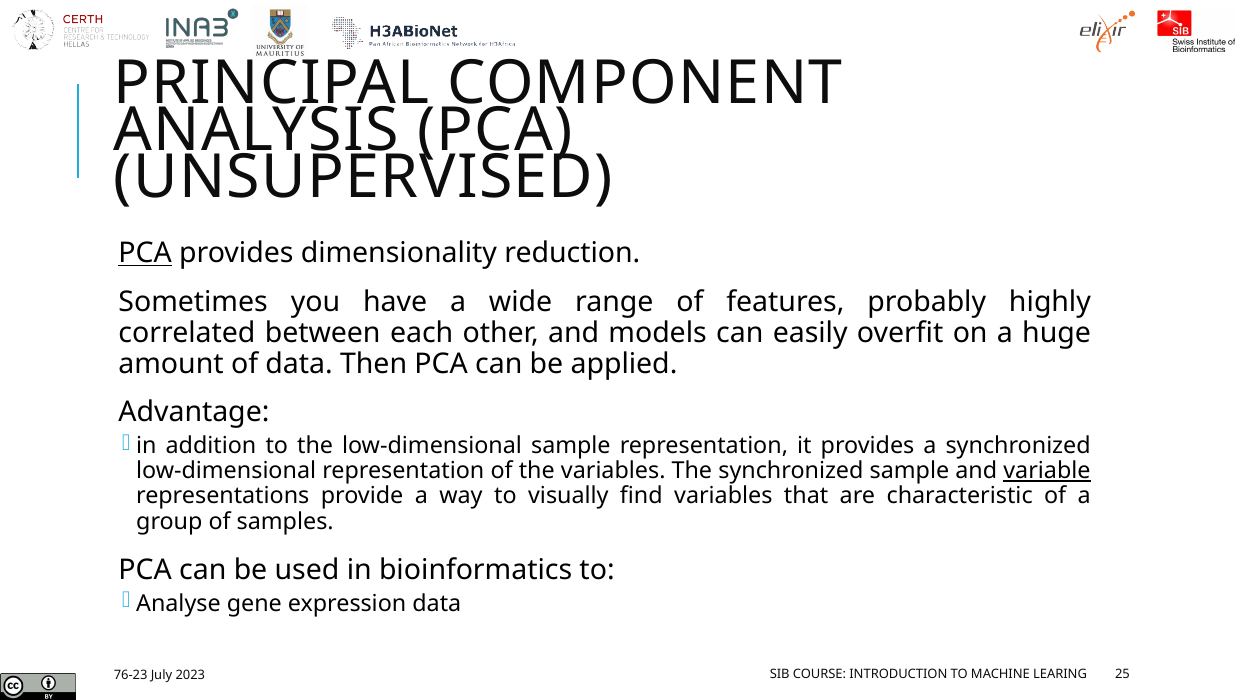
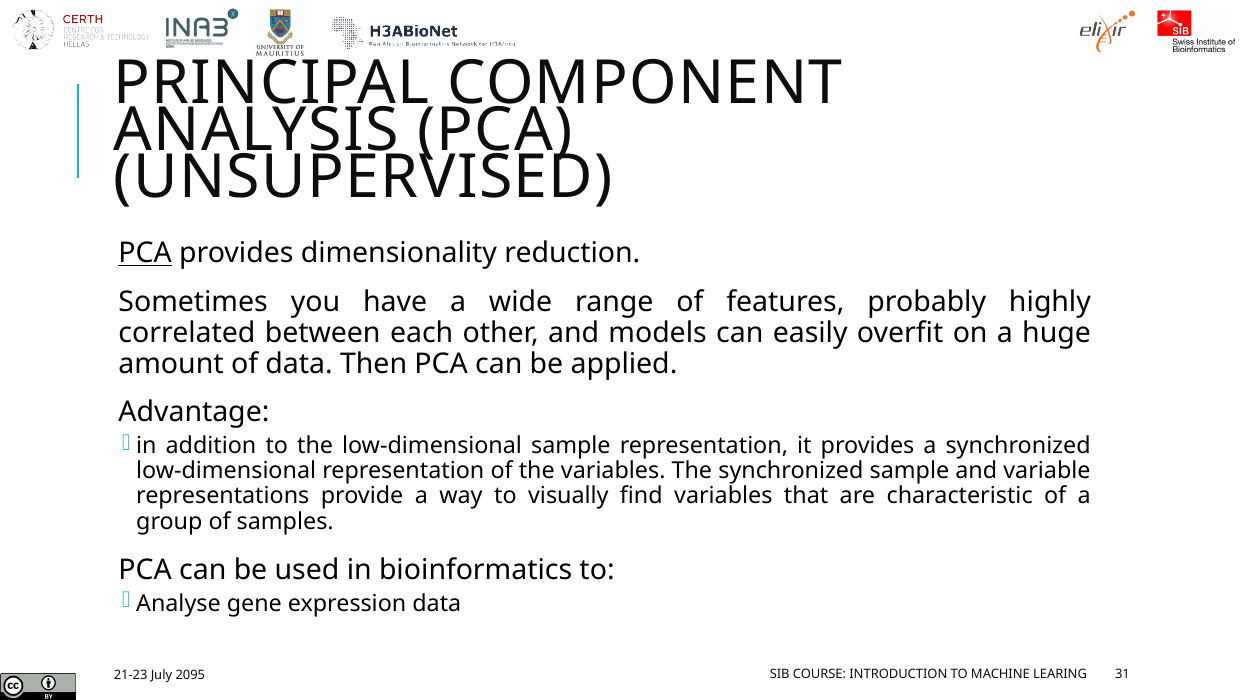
variable underline: present -> none (1047, 471)
25: 25 -> 31 (1122, 674)
76-23: 76-23 -> 21-23 (131, 675)
2023: 2023 -> 2095 (190, 675)
